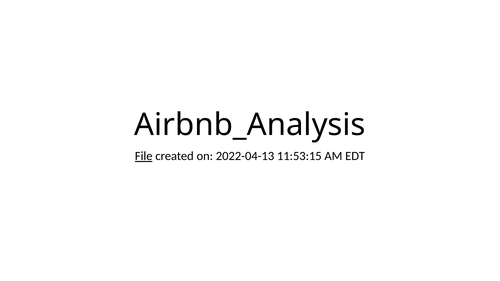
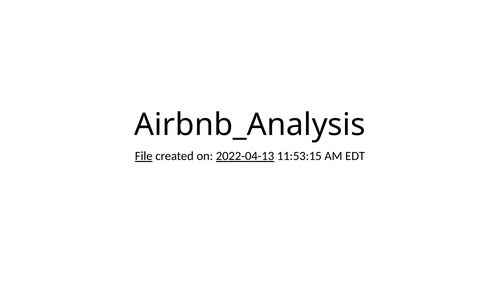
2022-04-13 underline: none -> present (245, 156)
